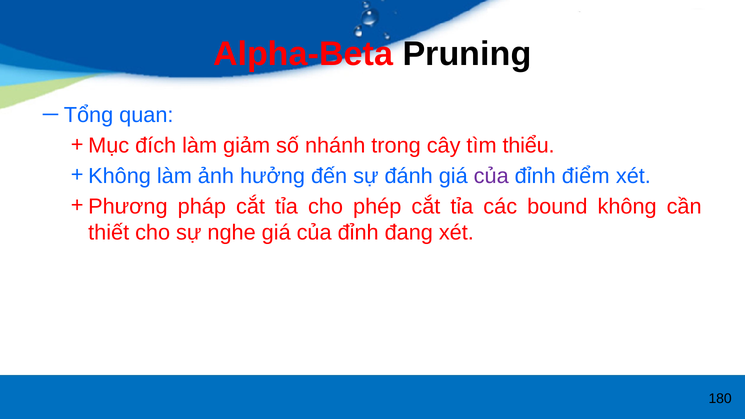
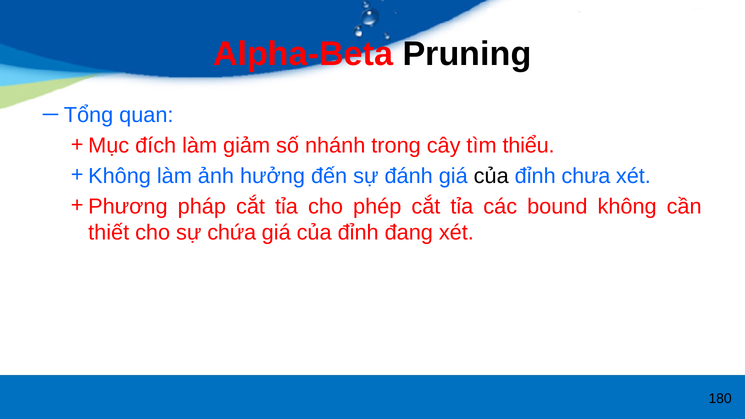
của colour: purple -> black (491, 176)
điểm: điểm -> chưa (586, 176)
nghe: nghe -> chứa (232, 233)
